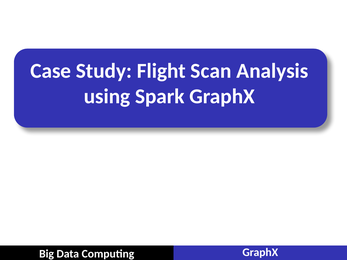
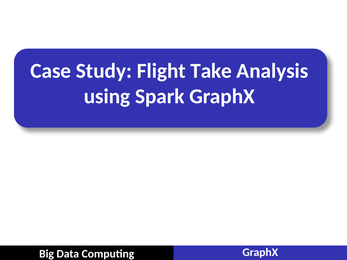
Scan: Scan -> Take (211, 71)
